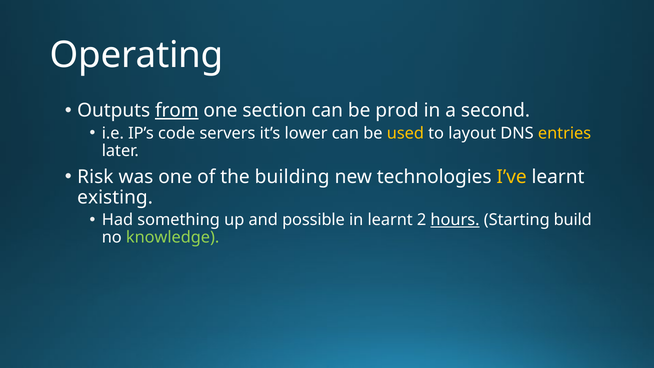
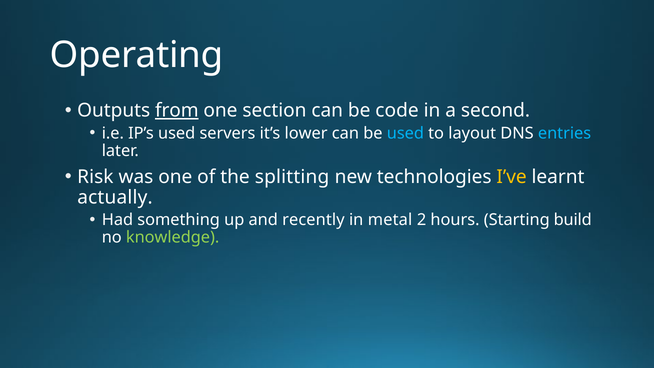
prod: prod -> code (397, 111)
IP’s code: code -> used (177, 133)
used colour: yellow -> light blue (405, 133)
entries colour: yellow -> light blue (565, 133)
building: building -> splitting (292, 177)
existing: existing -> actually (115, 197)
possible: possible -> recently (313, 220)
in learnt: learnt -> metal (390, 220)
hours underline: present -> none (455, 220)
